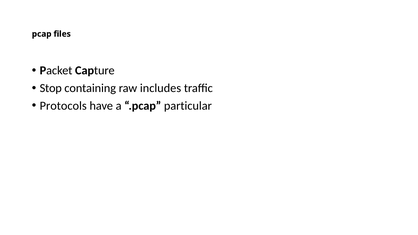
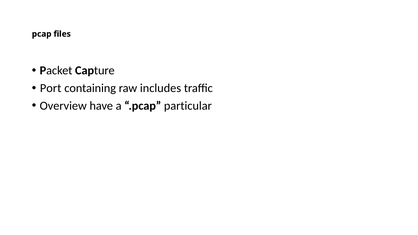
Stop: Stop -> Port (51, 88)
Protocols: Protocols -> Overview (63, 106)
